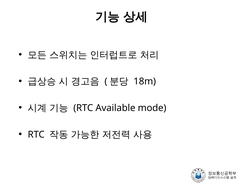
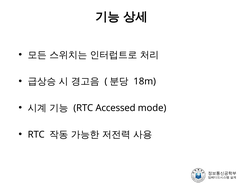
Available: Available -> Accessed (116, 108)
